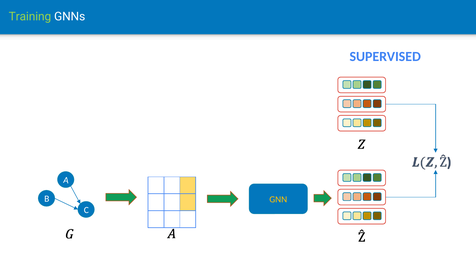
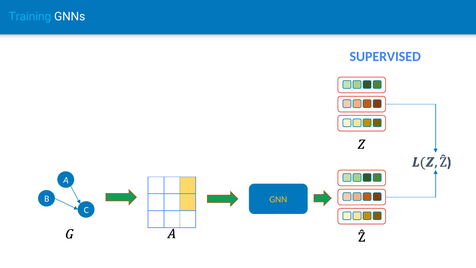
Training colour: light green -> light blue (30, 16)
